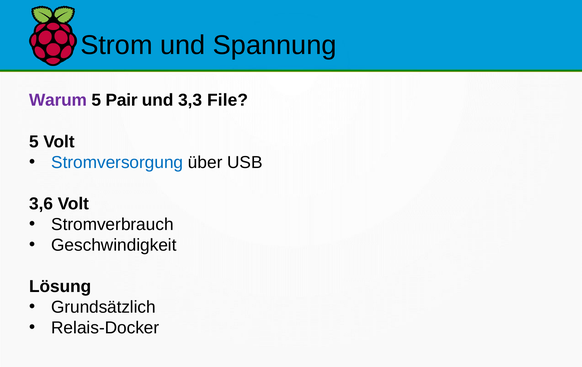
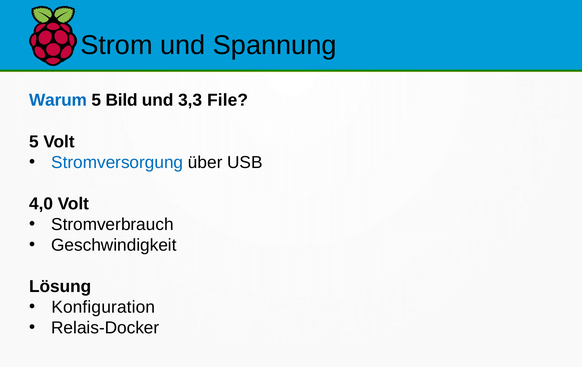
Warum colour: purple -> blue (58, 100)
Pair: Pair -> Bild (122, 100)
3,6: 3,6 -> 4,0 (41, 204)
Grundsätzlich: Grundsätzlich -> Konfiguration (103, 307)
